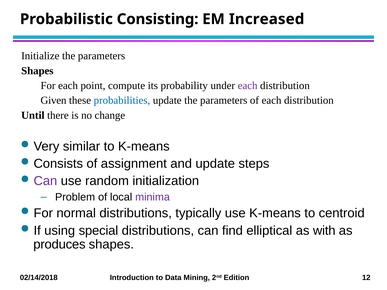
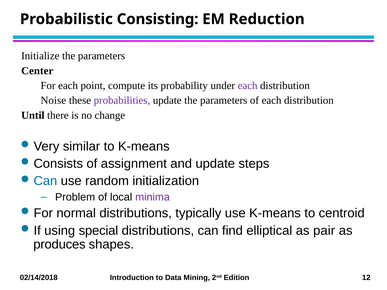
Increased: Increased -> Reduction (267, 19)
Shapes: Shapes -> Center (37, 71)
Given: Given -> Noise (53, 101)
probabilities colour: blue -> purple (122, 101)
Can colour: purple -> blue (45, 181)
with: with -> pair (324, 231)
